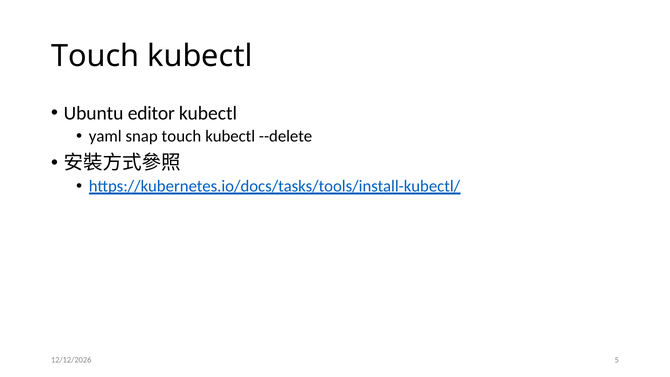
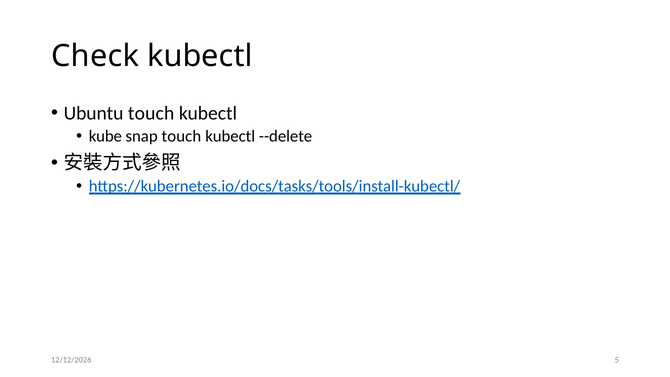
Touch: Touch -> Check (95, 56)
Ubuntu editor: editor -> touch (151, 113)
yaml: yaml -> kube (105, 136)
